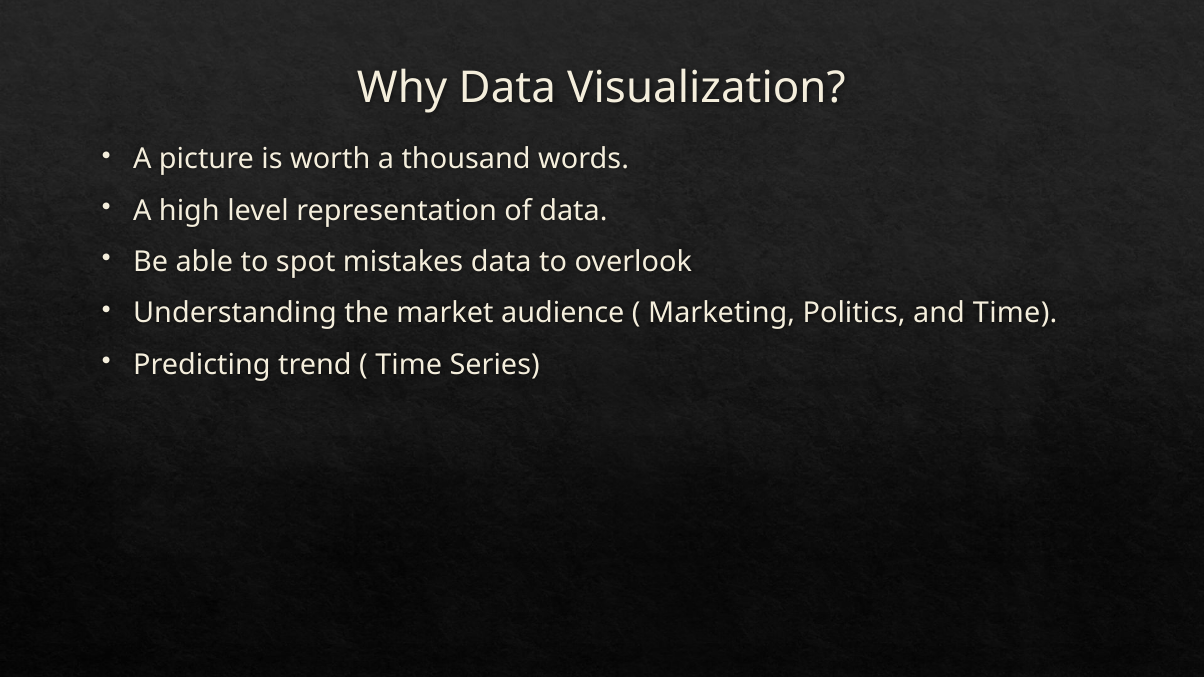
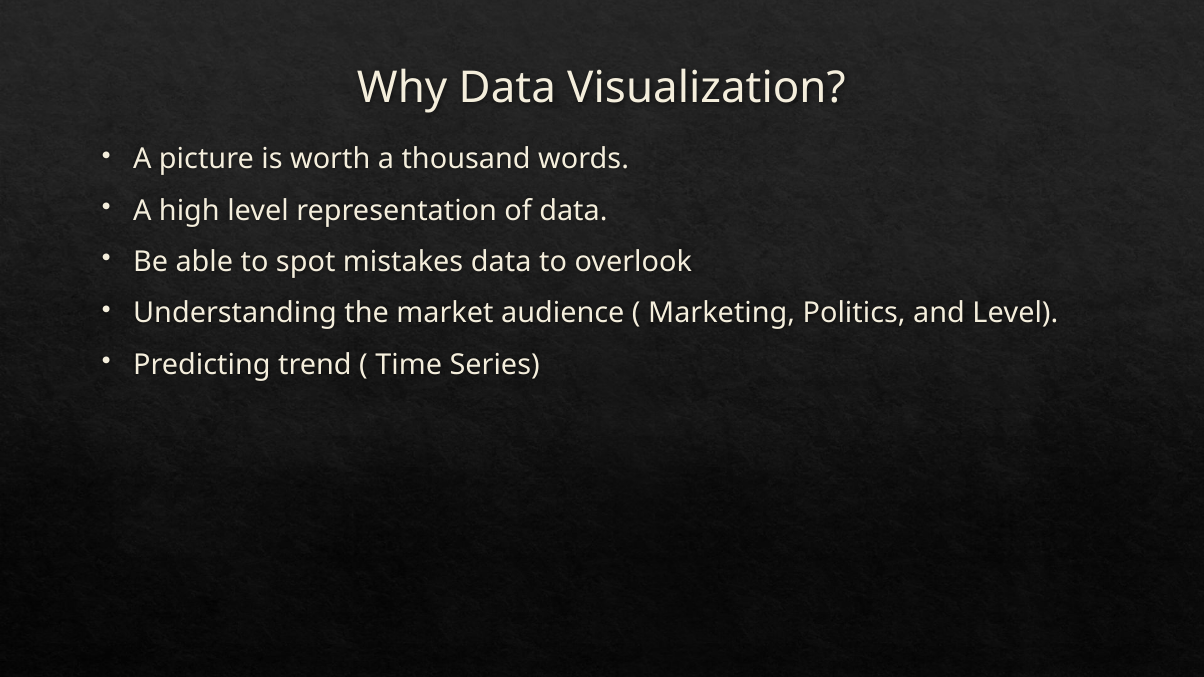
and Time: Time -> Level (1015, 314)
